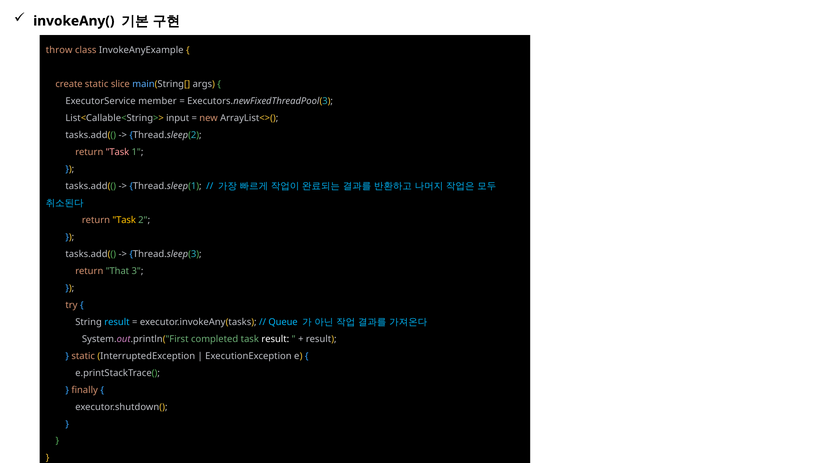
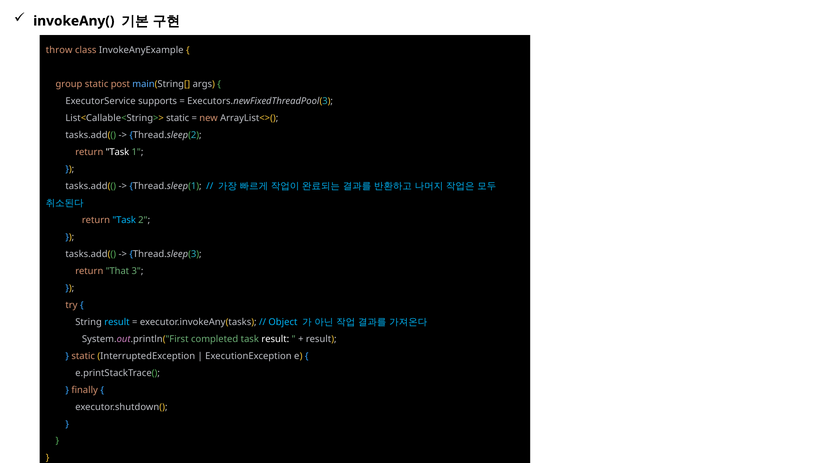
create: create -> group (69, 84)
slice: slice -> post (120, 84)
member: member -> supports (158, 101)
List<Callable<String>> input: input -> static (178, 118)
Task colour: pink -> white (117, 152)
Task colour: yellow -> light blue (124, 220)
Queue: Queue -> Object (283, 322)
